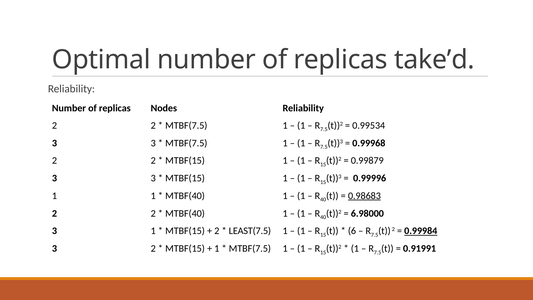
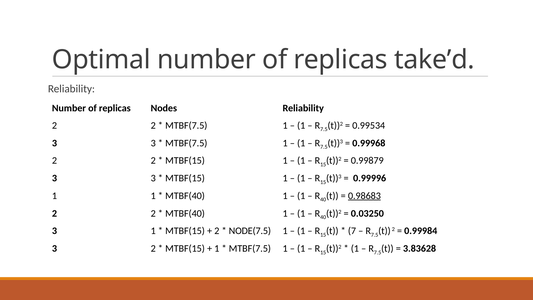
6.98000: 6.98000 -> 0.03250 (367, 213)
LEAST(7.5: LEAST(7.5 -> NODE(7.5 (250, 231)
6: 6 -> 7 (352, 231)
0.99984 underline: present -> none (421, 231)
0.91991: 0.91991 -> 3.83628 (420, 248)
